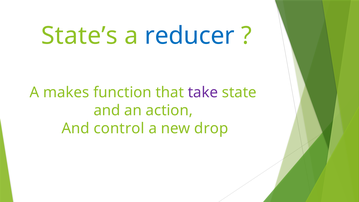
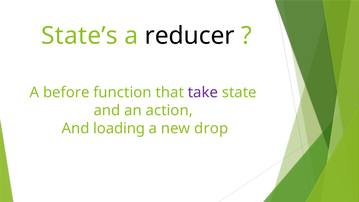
reducer colour: blue -> black (190, 36)
makes: makes -> before (66, 92)
control: control -> loading (119, 128)
